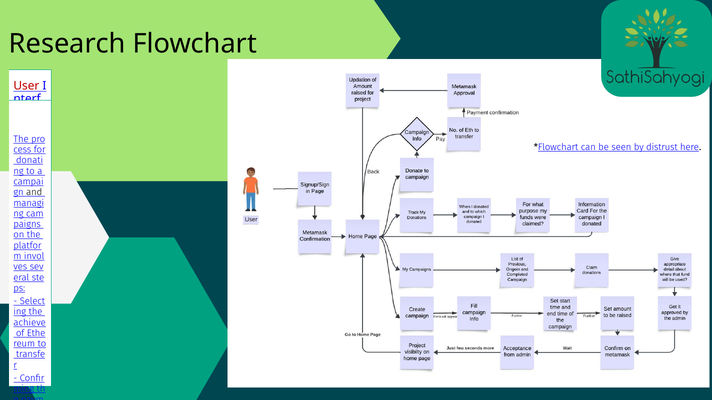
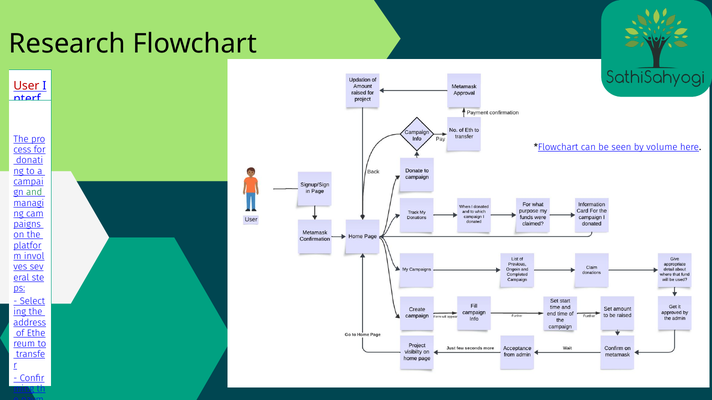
distrust: distrust -> volume (662, 147)
and colour: black -> green (34, 193)
achieve: achieve -> address (30, 323)
